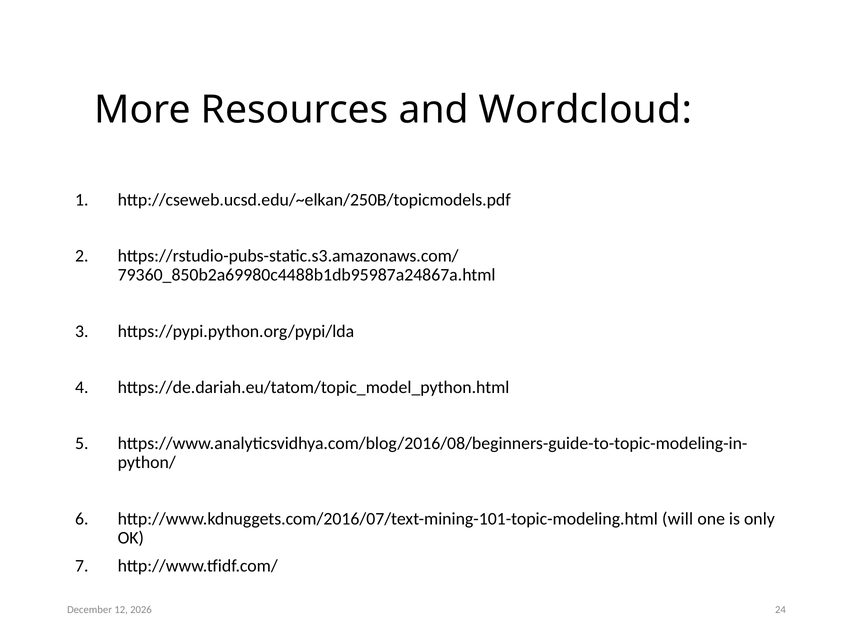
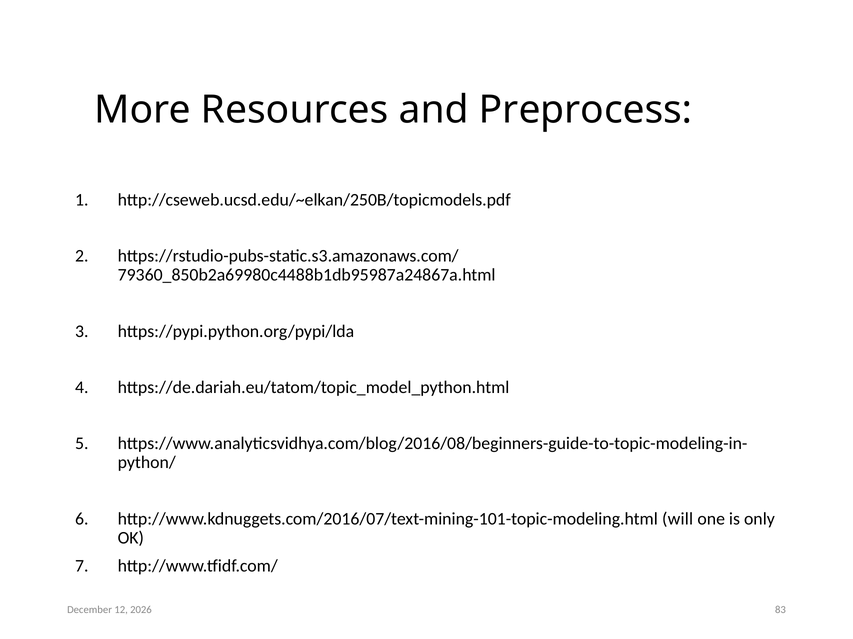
Wordcloud: Wordcloud -> Preprocess (586, 110)
24: 24 -> 83 (780, 611)
